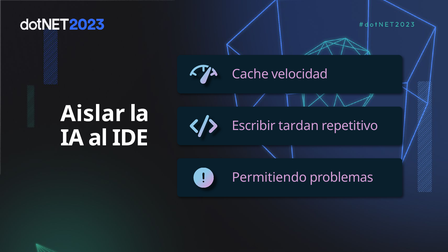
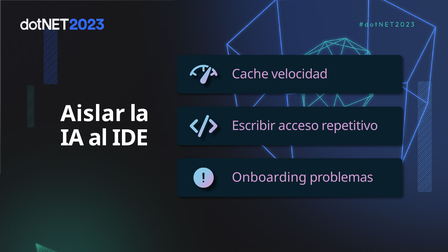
tardan: tardan -> acceso (299, 126)
Permitiendo: Permitiendo -> Onboarding (269, 177)
